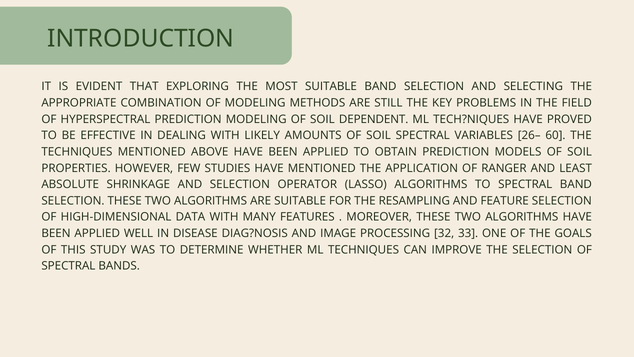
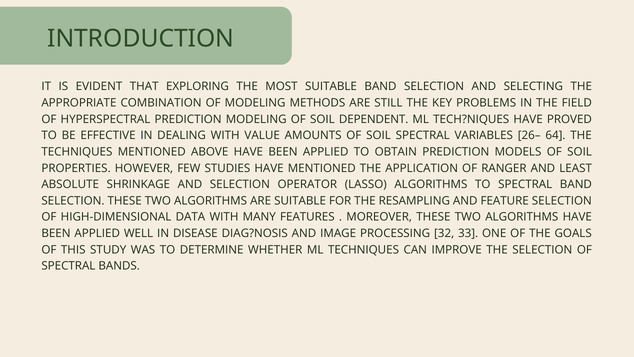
LIKELY: LIKELY -> VALUE (262, 135)
60: 60 -> 64 (555, 135)
